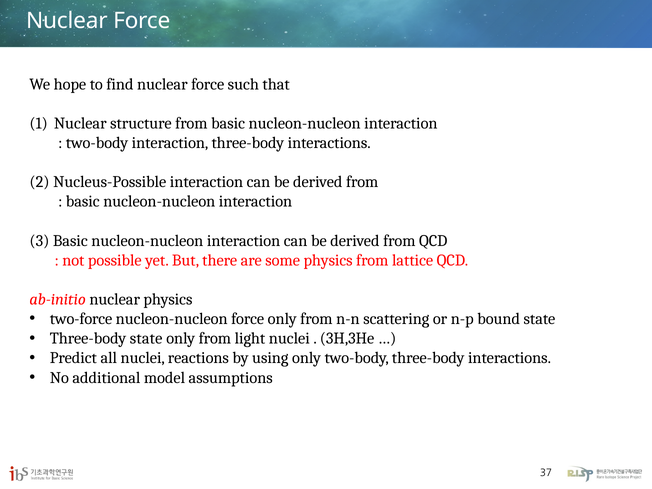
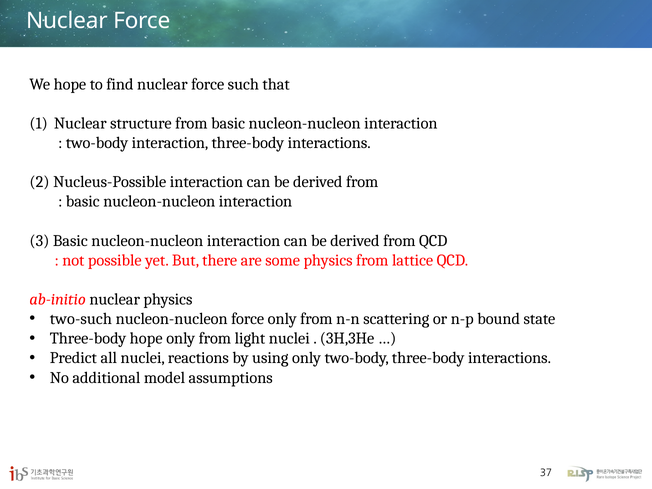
two-force: two-force -> two-such (81, 319)
Three-body state: state -> hope (146, 339)
